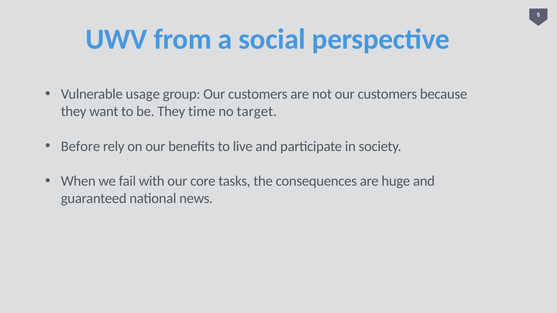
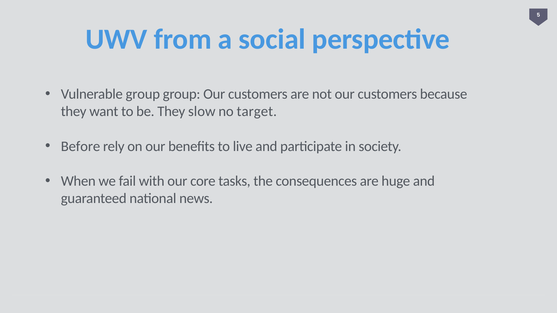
Vulnerable usage: usage -> group (143, 94)
time: time -> slow (202, 112)
